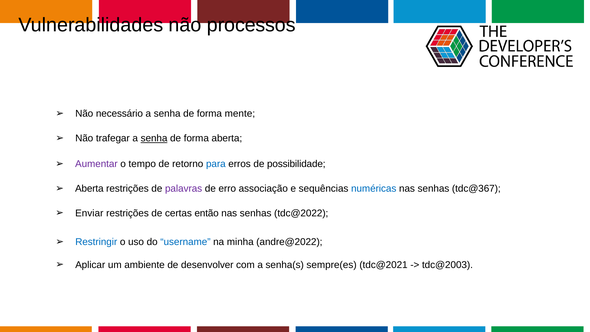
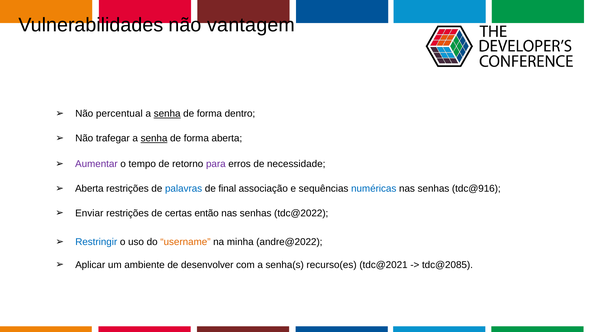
processos: processos -> vantagem (251, 25)
necessário: necessário -> percentual (119, 114)
senha underline: none -> present (167, 114)
mente: mente -> dentro (240, 114)
para colour: blue -> purple (216, 164)
possibilidade: possibilidade -> necessidade (296, 164)
palavras colour: purple -> blue (184, 189)
erro: erro -> final (227, 189)
tdc@367: tdc@367 -> tdc@916 (476, 189)
username colour: blue -> orange (185, 242)
sempre(es: sempre(es -> recurso(es (332, 265)
tdc@2003: tdc@2003 -> tdc@2085 (447, 265)
